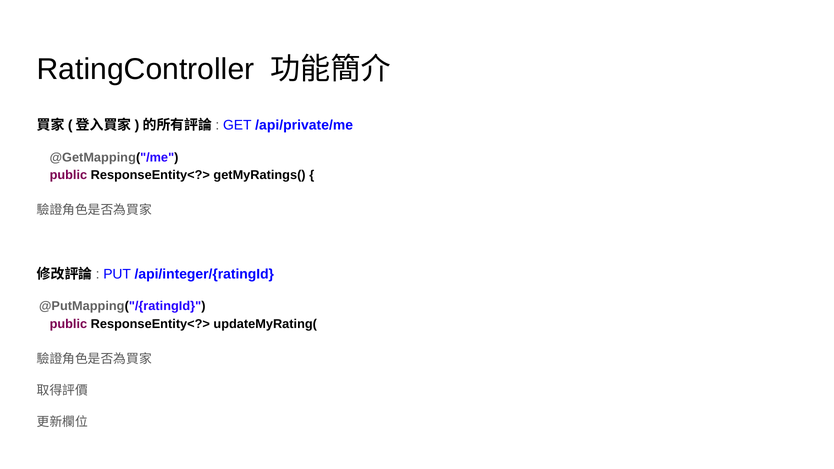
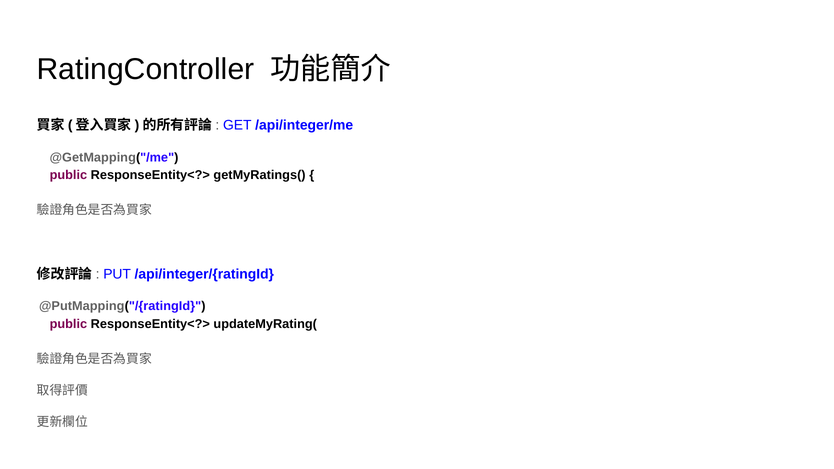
/api/private/me: /api/private/me -> /api/integer/me (304, 125)
